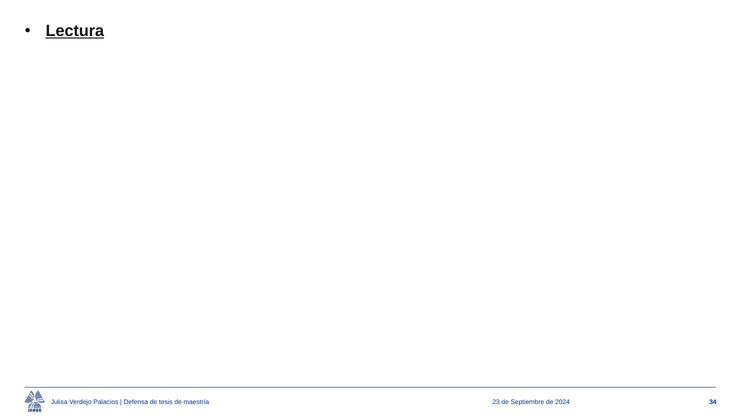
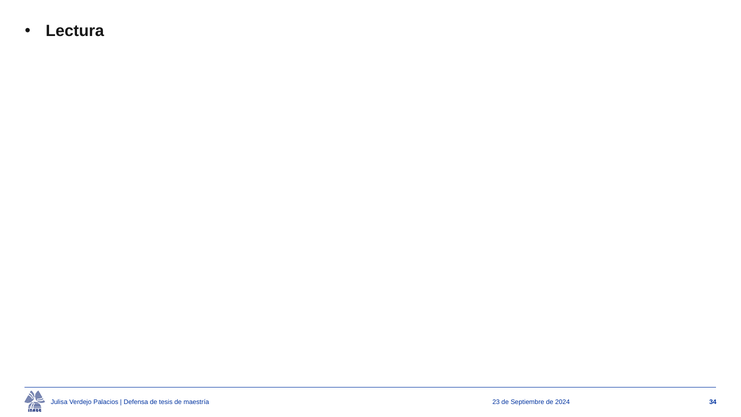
Lectura underline: present -> none (75, 31)
